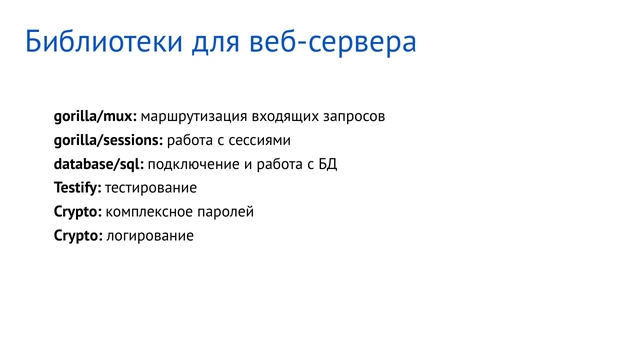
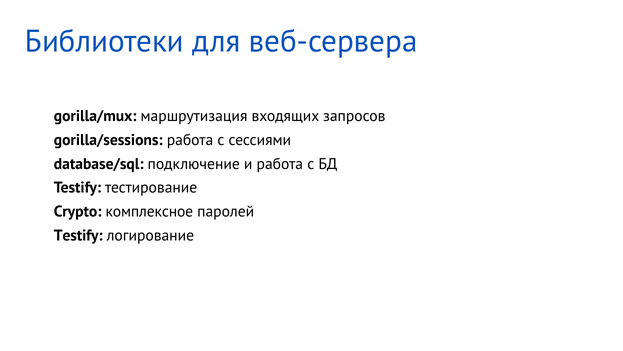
Crypto: Crypto -> Testify (78, 235)
